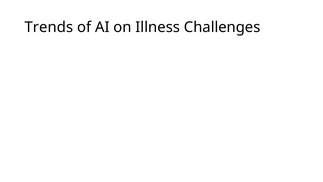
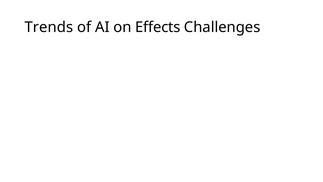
Illness: Illness -> Effects (158, 27)
